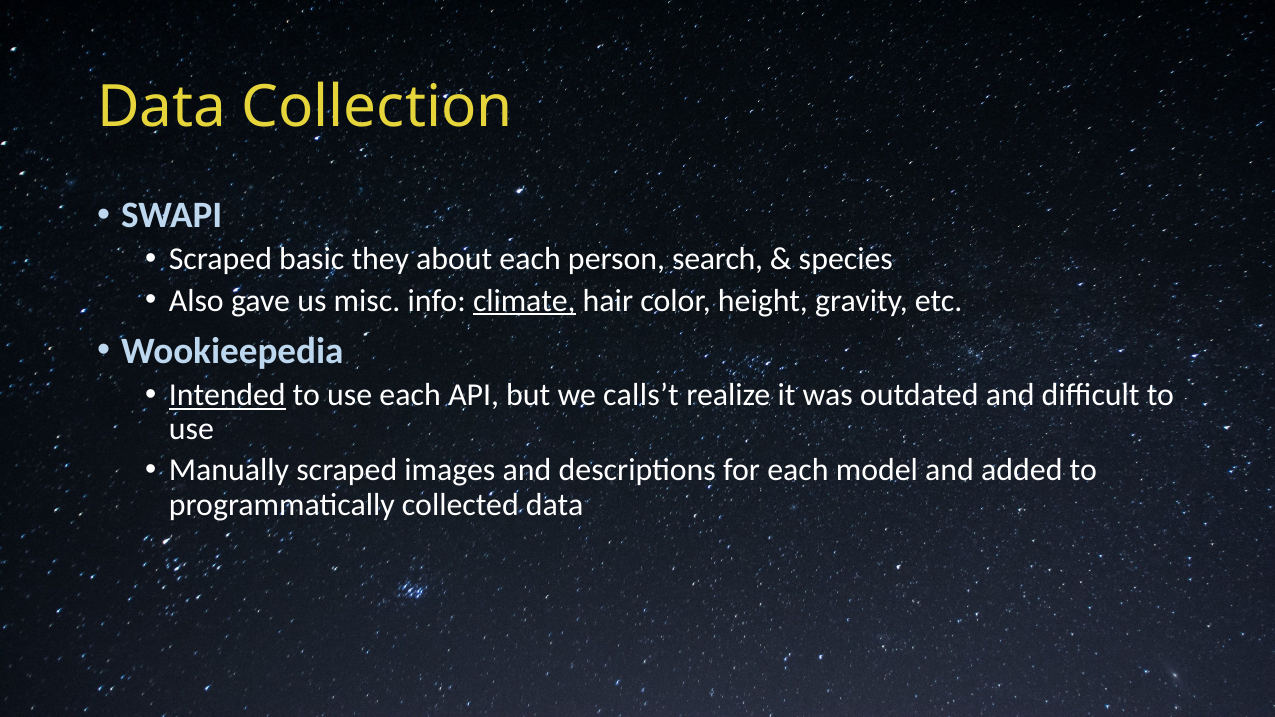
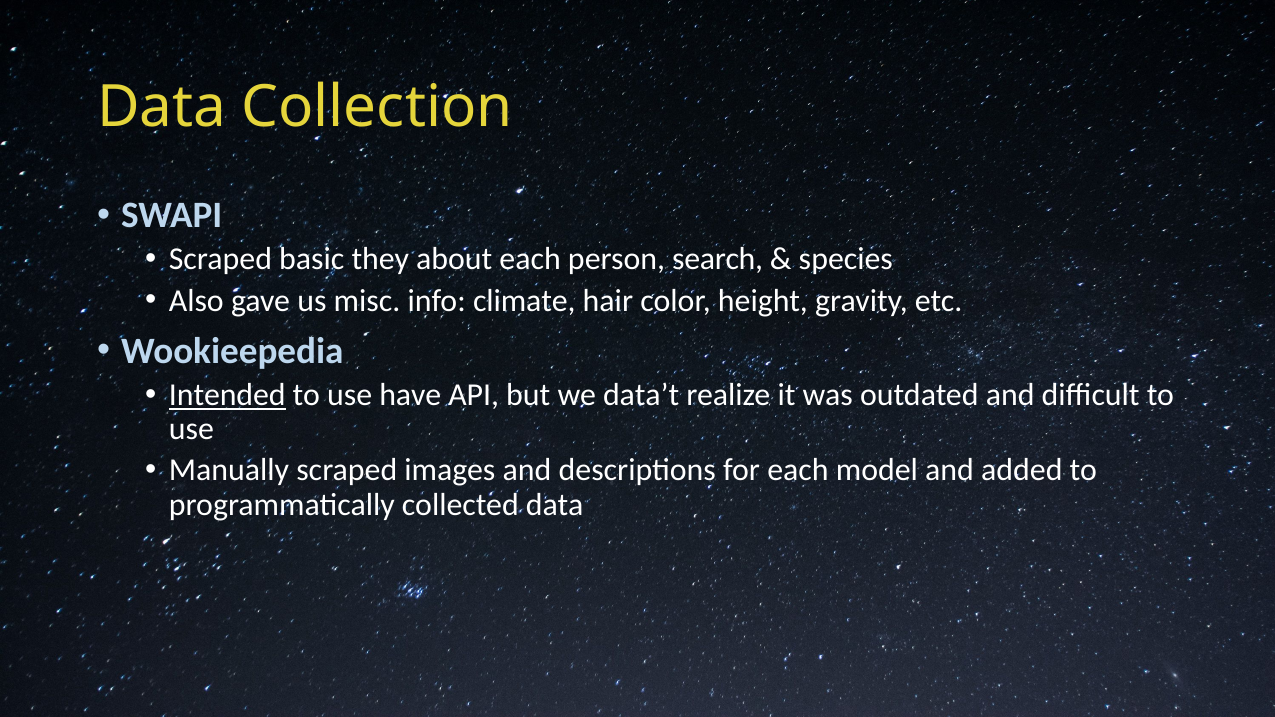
climate underline: present -> none (524, 301)
use each: each -> have (410, 395)
calls’t: calls’t -> data’t (641, 395)
